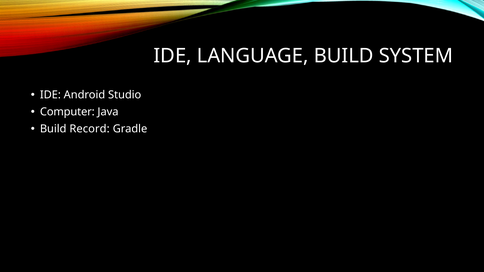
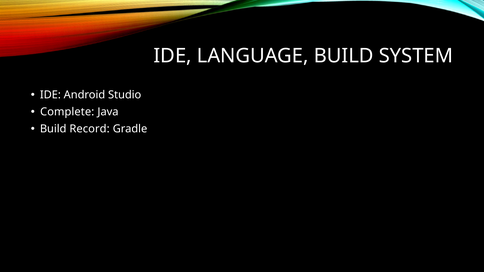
Computer: Computer -> Complete (67, 112)
